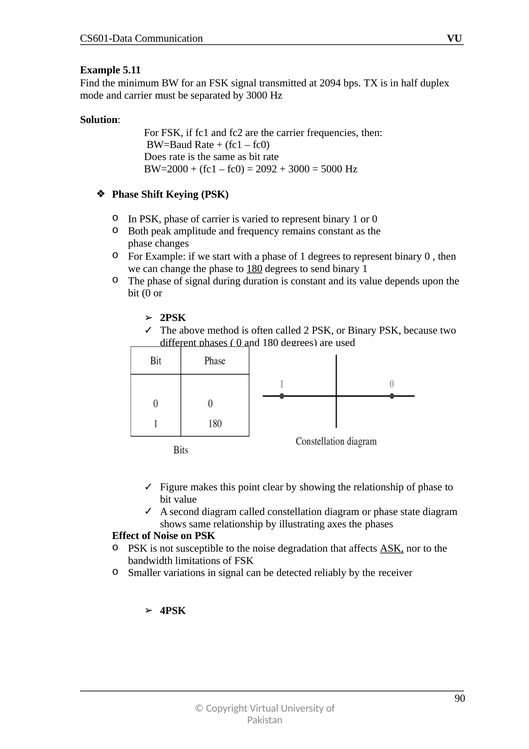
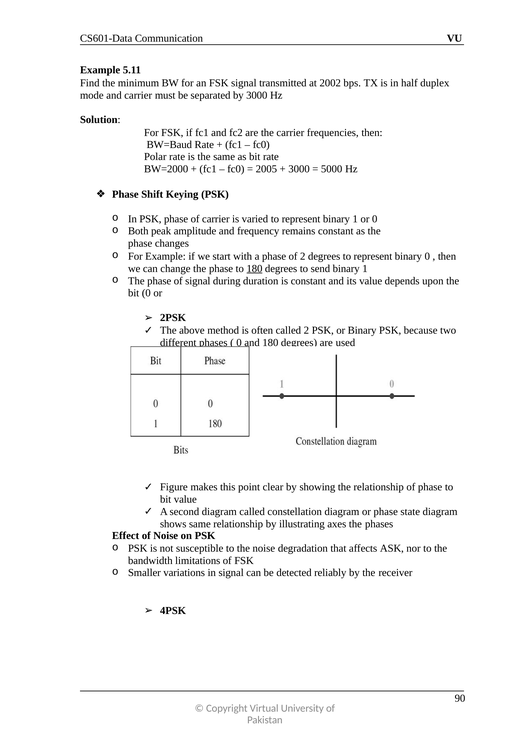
2094: 2094 -> 2002 (330, 83)
Does: Does -> Polar (155, 156)
2092: 2092 -> 2005 (266, 169)
of 1: 1 -> 2 (303, 256)
ASK underline: present -> none (392, 548)
